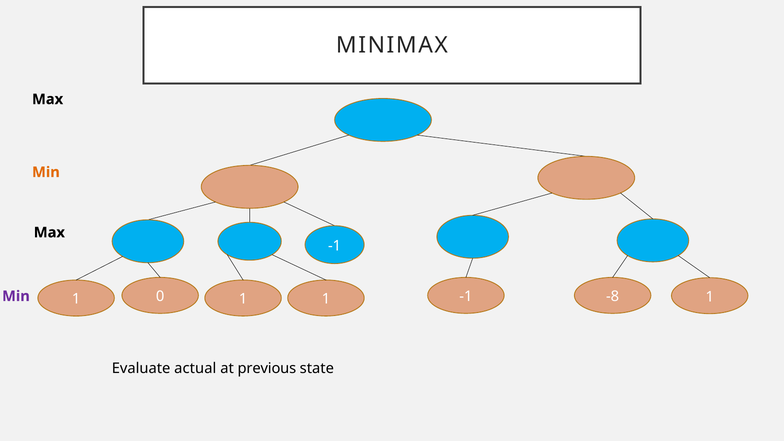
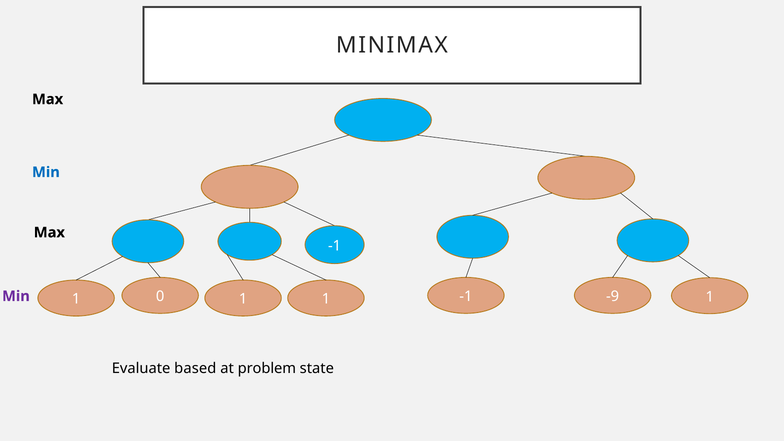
Min colour: orange -> blue (46, 172)
-8: -8 -> -9 (613, 296)
actual: actual -> based (195, 368)
previous: previous -> problem (267, 368)
